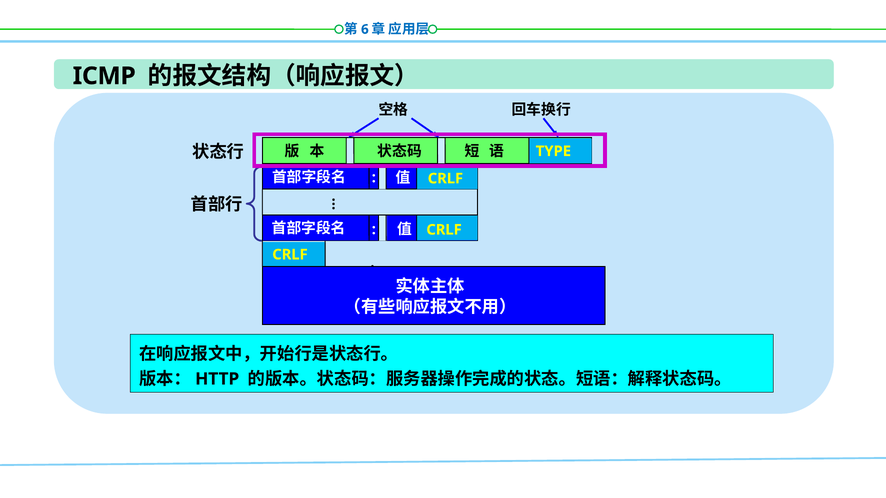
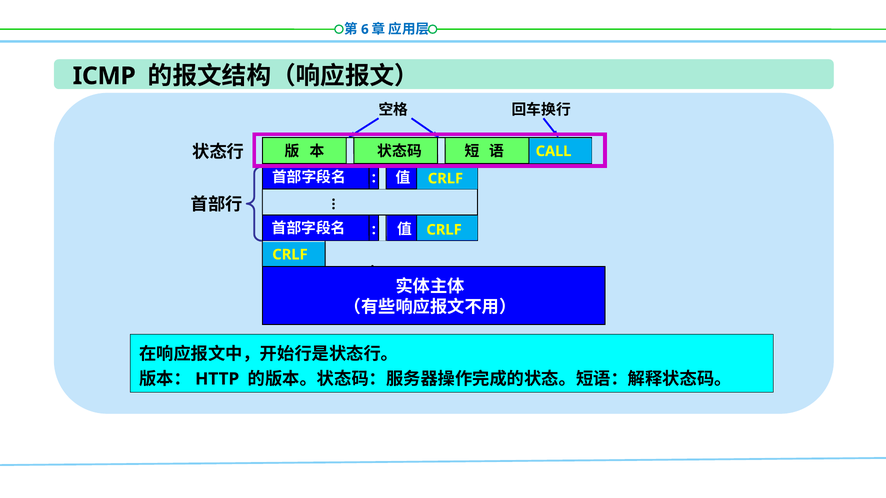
TYPE: TYPE -> CALL (553, 151)
